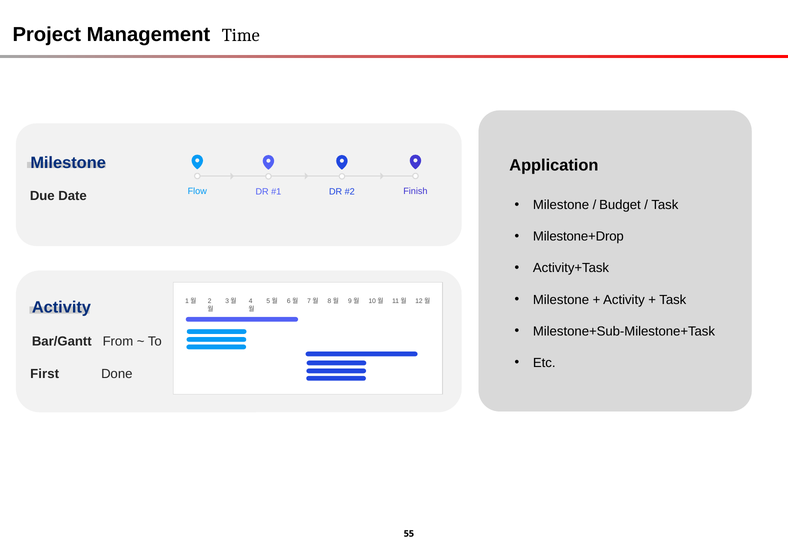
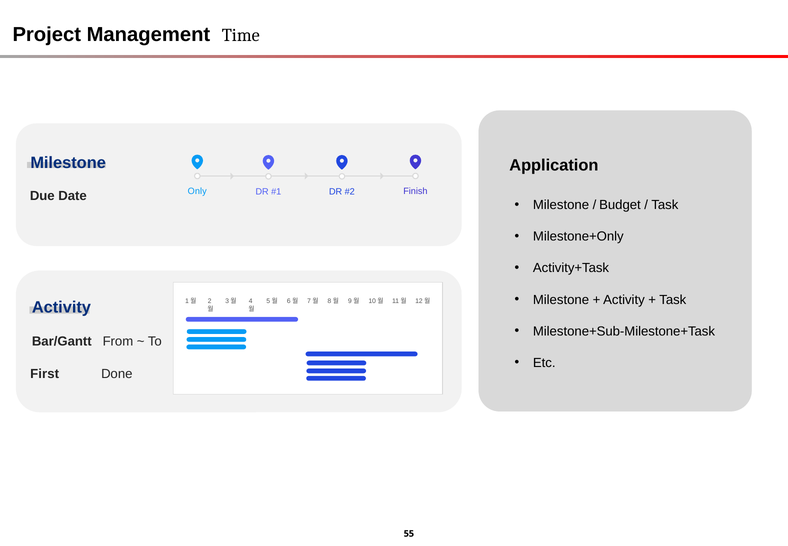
Flow: Flow -> Only (197, 191)
Milestone+Drop: Milestone+Drop -> Milestone+Only (578, 236)
